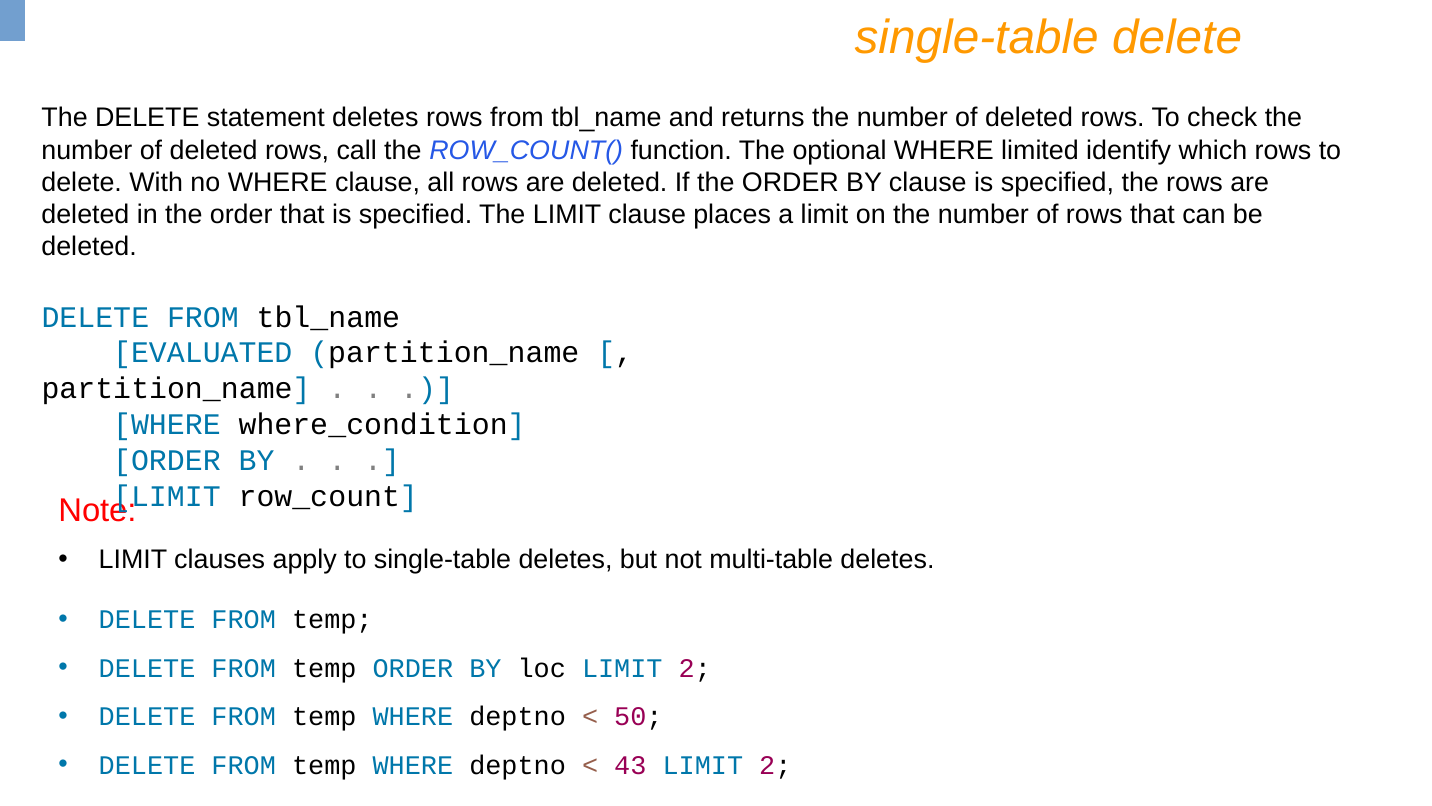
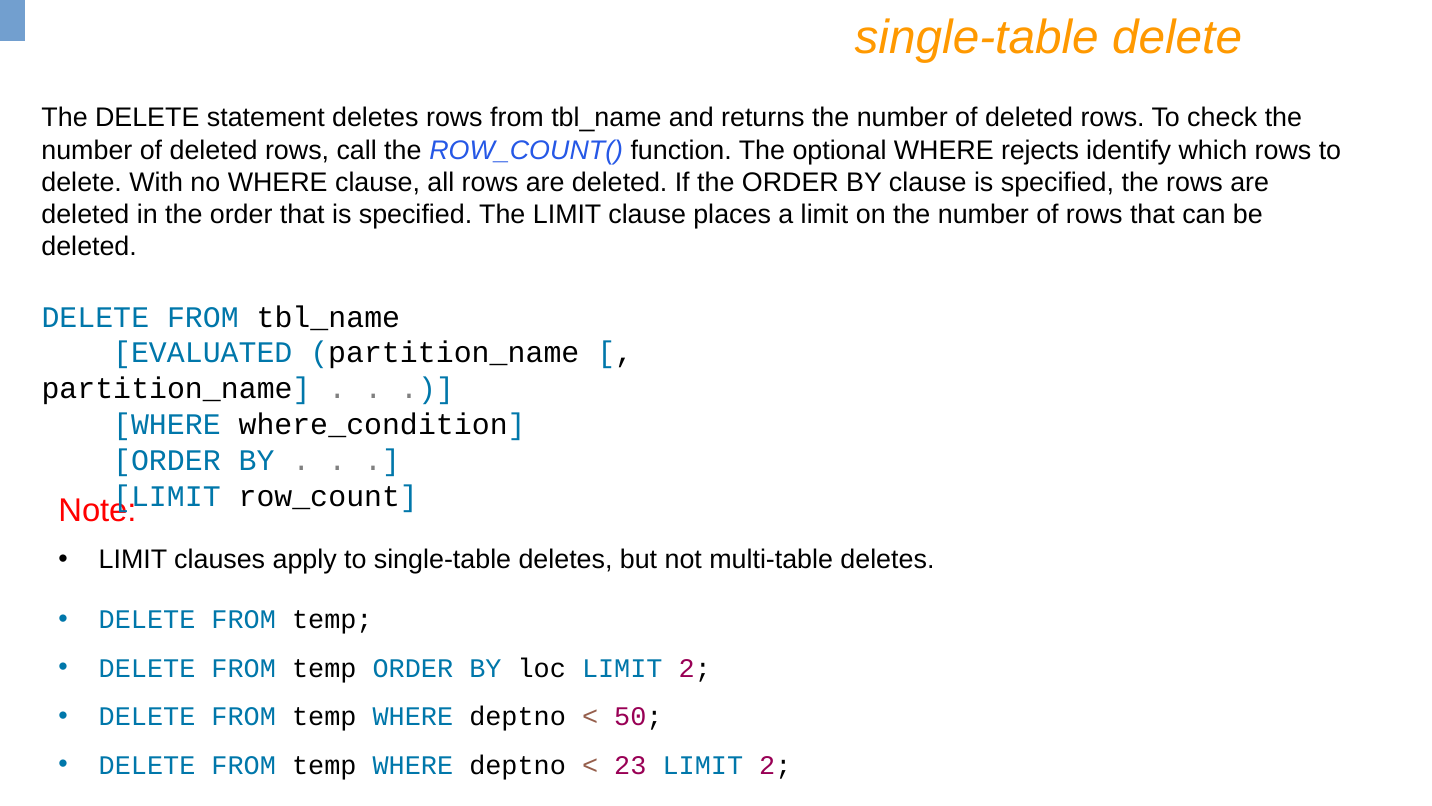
limited: limited -> rejects (1040, 150)
43: 43 -> 23 (630, 765)
